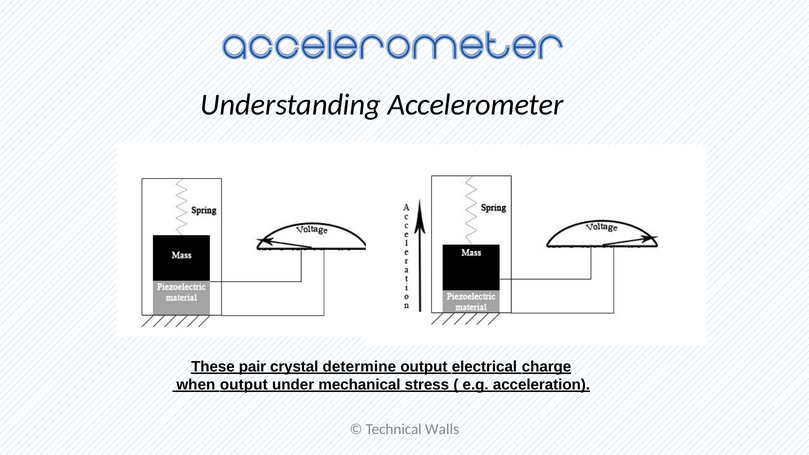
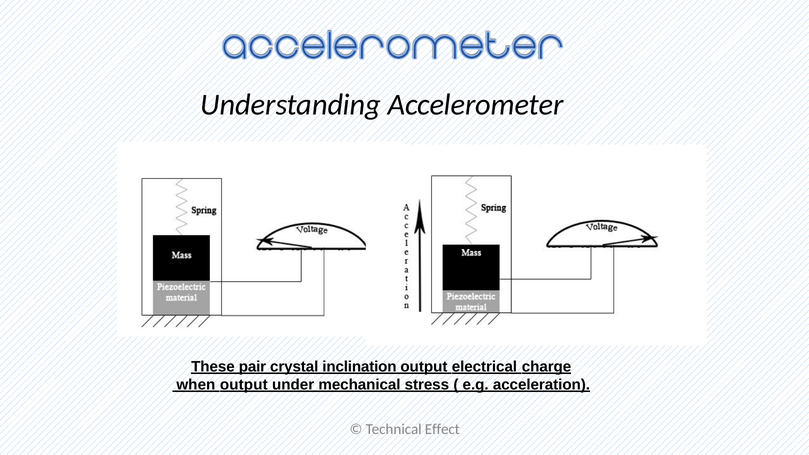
determine: determine -> inclination (359, 367)
Walls: Walls -> Effect (442, 429)
